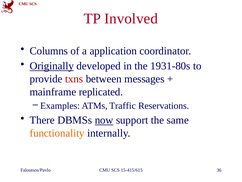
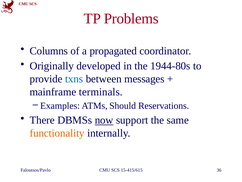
Involved: Involved -> Problems (131, 19)
application: application -> propagated (113, 51)
Originally underline: present -> none (52, 66)
1931-80s: 1931-80s -> 1944-80s (170, 66)
txns colour: red -> blue (74, 79)
replicated: replicated -> terminals (101, 92)
Traffic: Traffic -> Should (123, 106)
